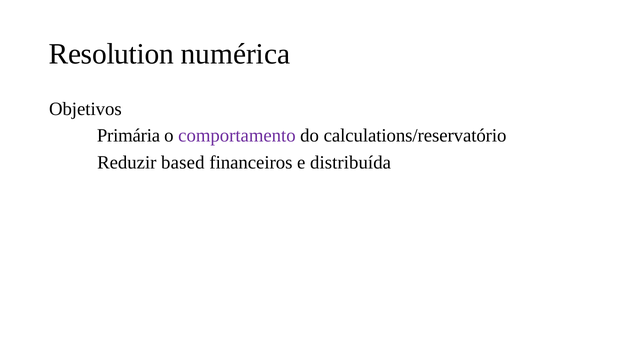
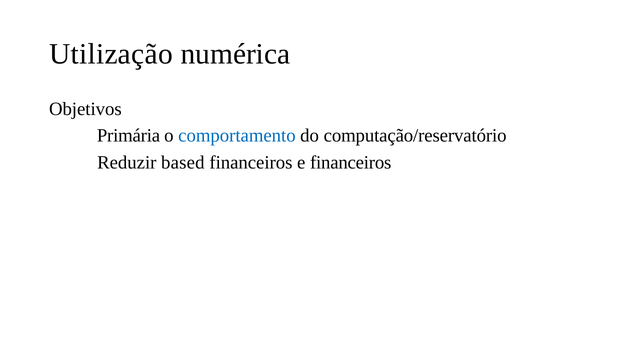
Resolution: Resolution -> Utilização (111, 54)
comportamento colour: purple -> blue (237, 136)
calculations/reservatório: calculations/reservatório -> computação/reservatório (415, 136)
e distribuída: distribuída -> financeiros (351, 163)
